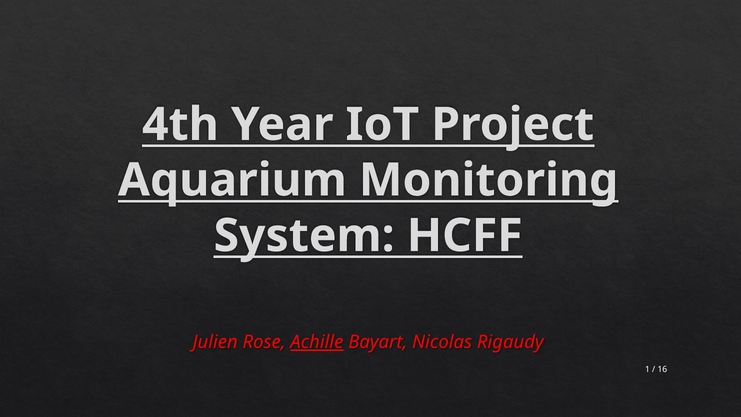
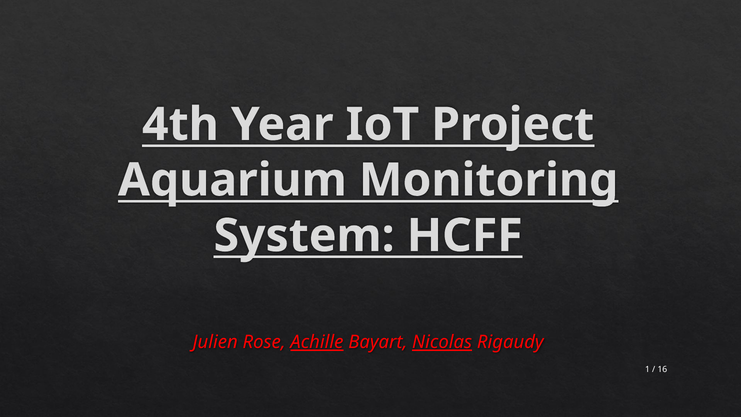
Nicolas underline: none -> present (442, 342)
